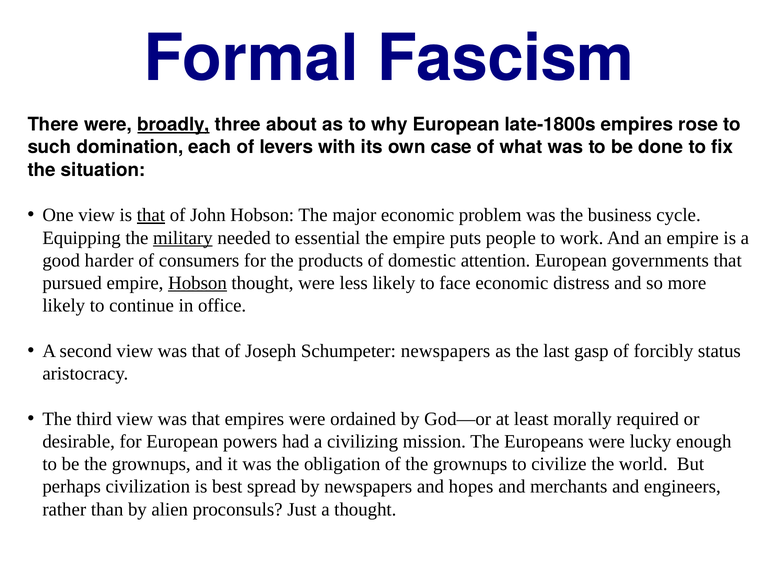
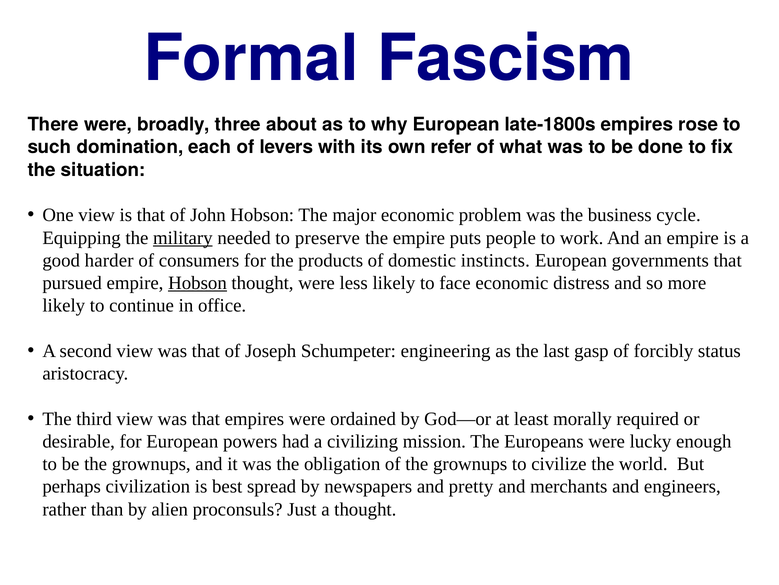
broadly underline: present -> none (174, 124)
case: case -> refer (451, 147)
that underline: present -> none (151, 215)
essential: essential -> preserve (327, 237)
attention: attention -> instincts (495, 260)
Schumpeter newspapers: newspapers -> engineering (446, 351)
hopes: hopes -> pretty (471, 486)
